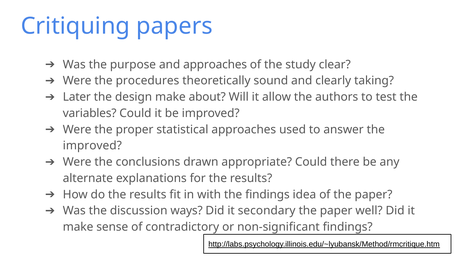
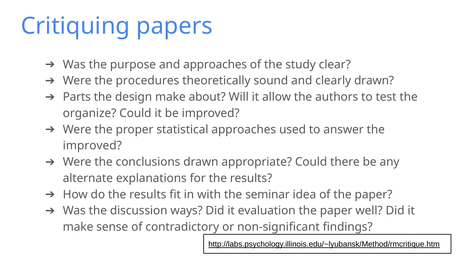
clearly taking: taking -> drawn (374, 81)
Later: Later -> Parts (77, 97)
variables: variables -> organize (90, 113)
the findings: findings -> seminar (267, 194)
secondary: secondary -> evaluation (267, 211)
